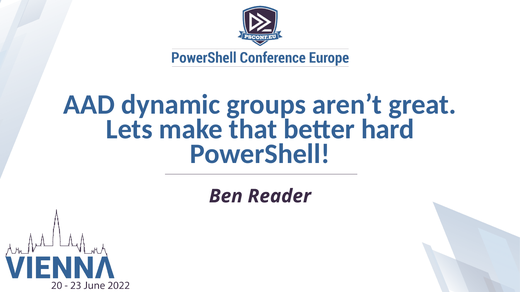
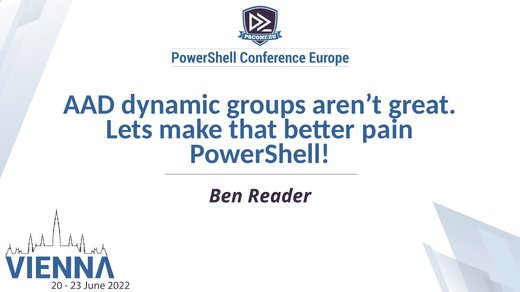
hard: hard -> pain (387, 129)
